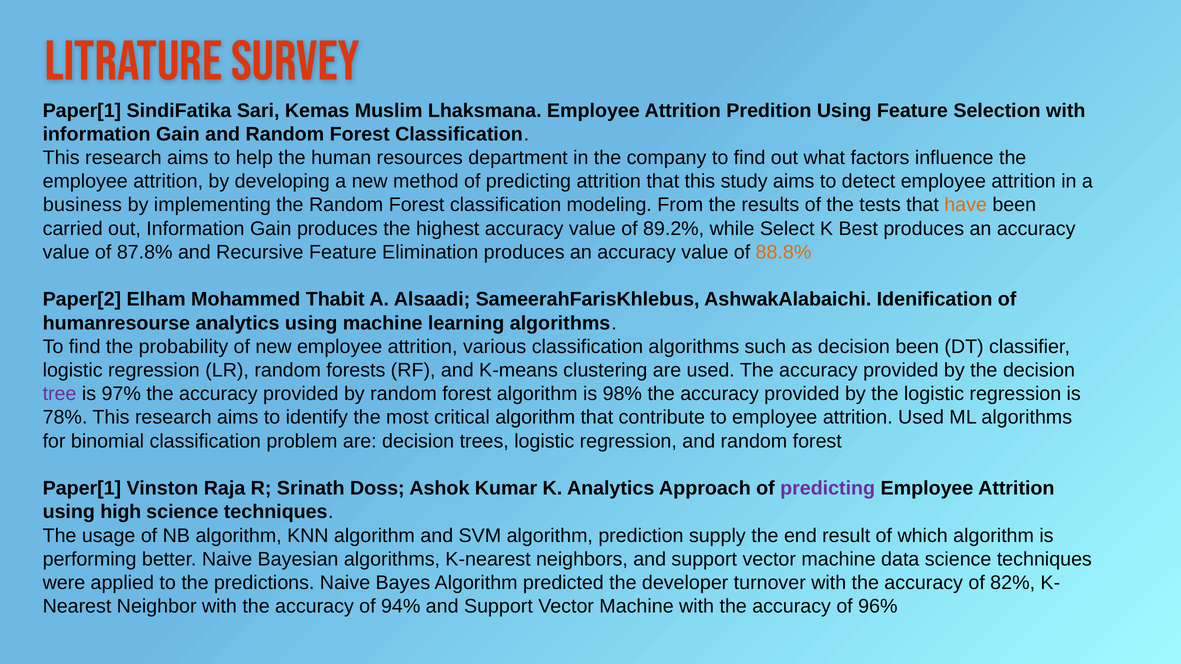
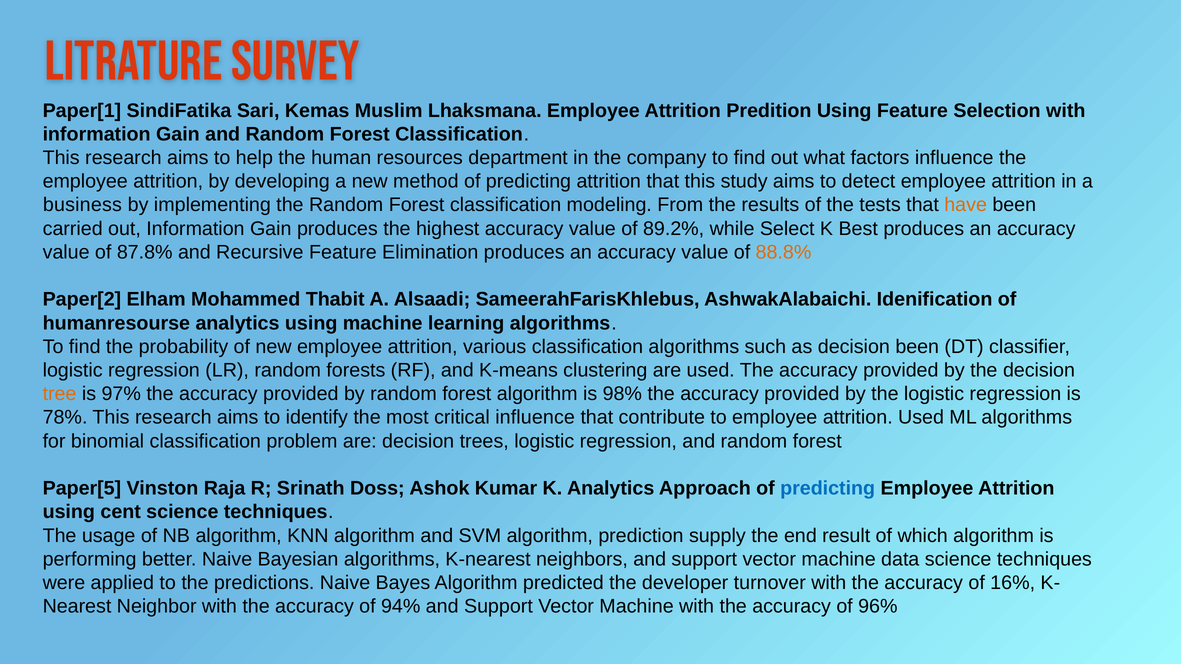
tree colour: purple -> orange (60, 394)
critical algorithm: algorithm -> influence (535, 418)
Paper[1: Paper[1 -> Paper[5 (82, 489)
predicting colour: purple -> blue (828, 489)
high: high -> cent (121, 512)
82%: 82% -> 16% (1013, 583)
